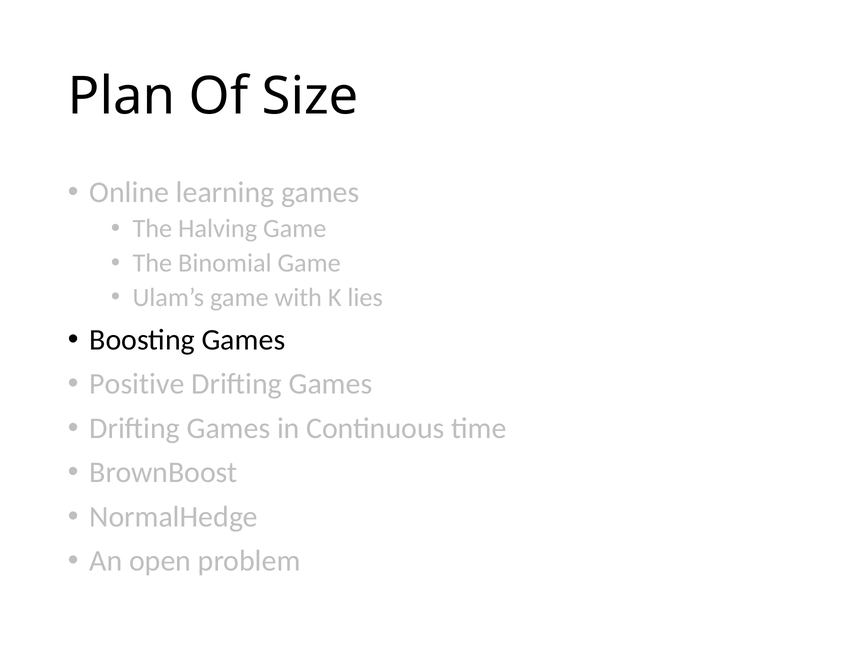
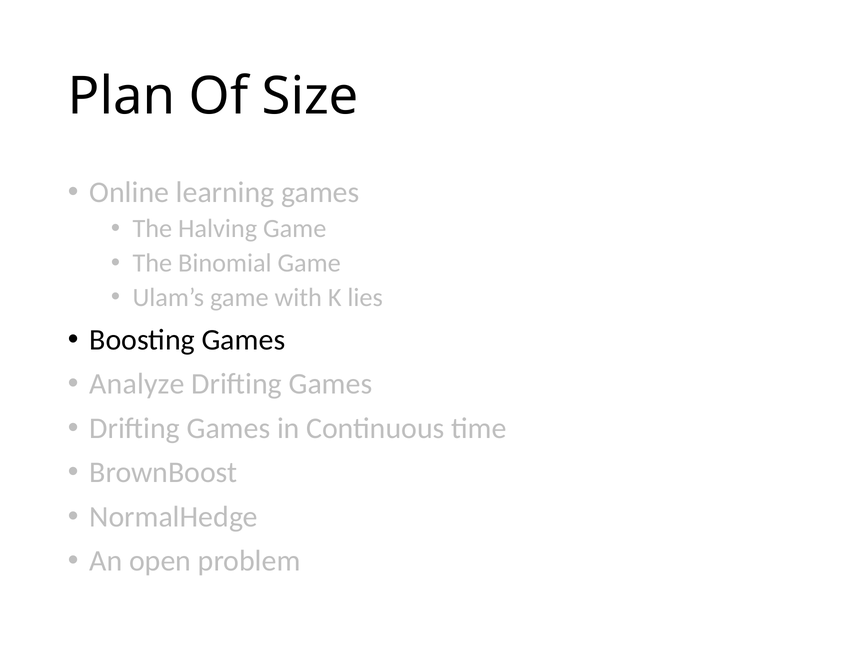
Positive: Positive -> Analyze (137, 384)
